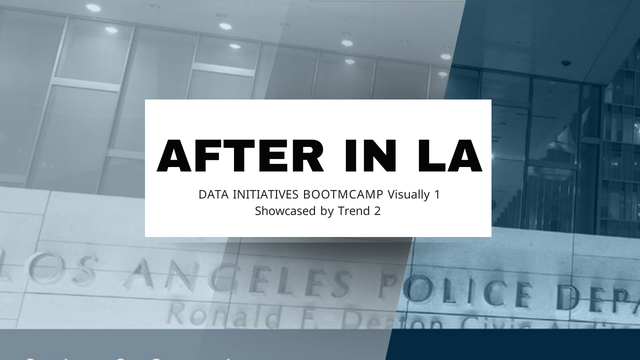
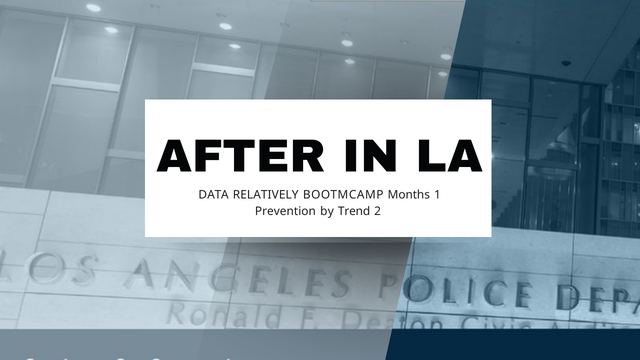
INITIATIVES: INITIATIVES -> RELATIVELY (266, 195)
Visually: Visually -> Months (409, 195)
Showcased: Showcased -> Prevention (285, 211)
